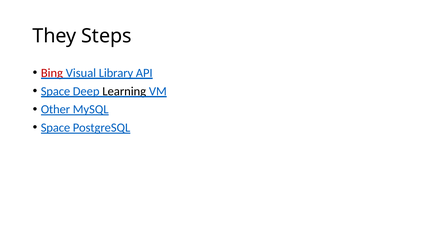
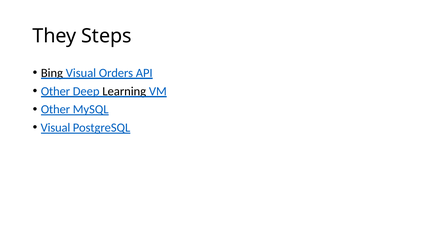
Bing colour: red -> black (52, 73)
Library: Library -> Orders (116, 73)
Space: Space -> Other (55, 91)
Space: Space -> Visual (55, 128)
